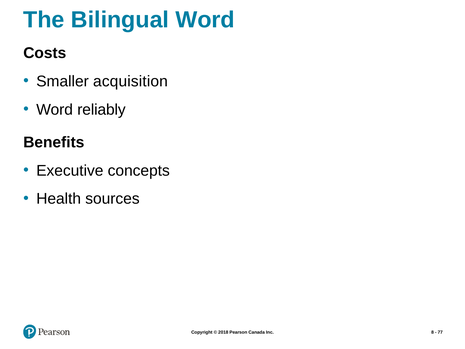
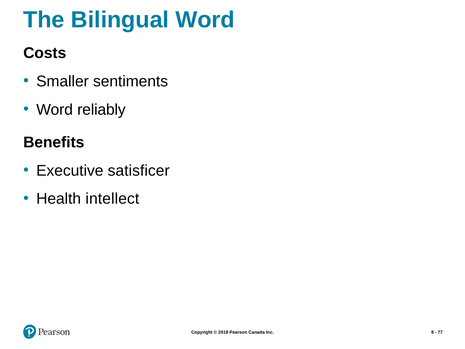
acquisition: acquisition -> sentiments (131, 81)
concepts: concepts -> satisficer (139, 170)
sources: sources -> intellect (112, 199)
